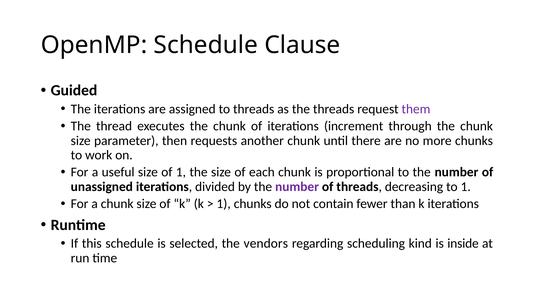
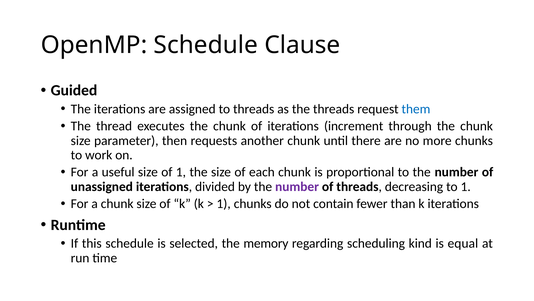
them colour: purple -> blue (416, 109)
vendors: vendors -> memory (266, 243)
inside: inside -> equal (463, 243)
